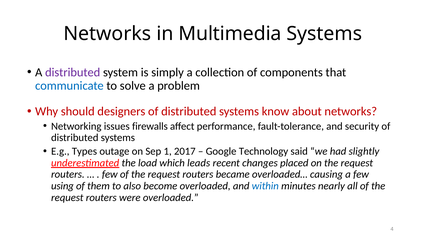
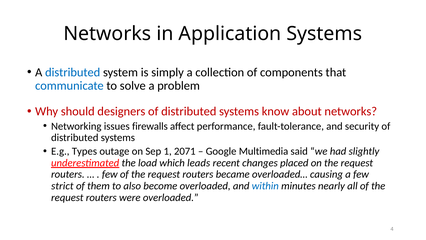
Multimedia: Multimedia -> Application (230, 34)
distributed colour: purple -> blue (73, 72)
2017: 2017 -> 2071 (185, 151)
Technology: Technology -> Multimedia (264, 151)
using: using -> strict (62, 186)
